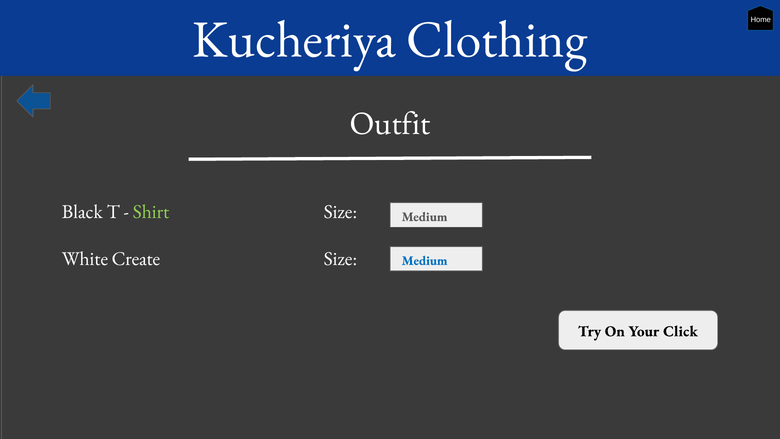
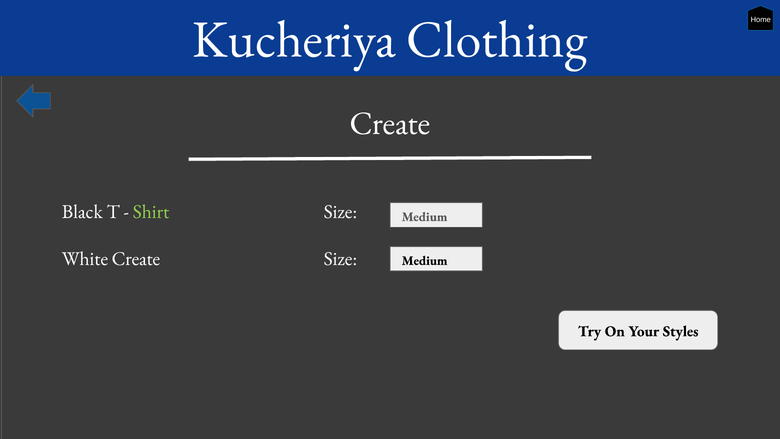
Outfit: Outfit -> Create (390, 124)
Medium colour: blue -> black (425, 260)
Click: Click -> Styles (681, 331)
